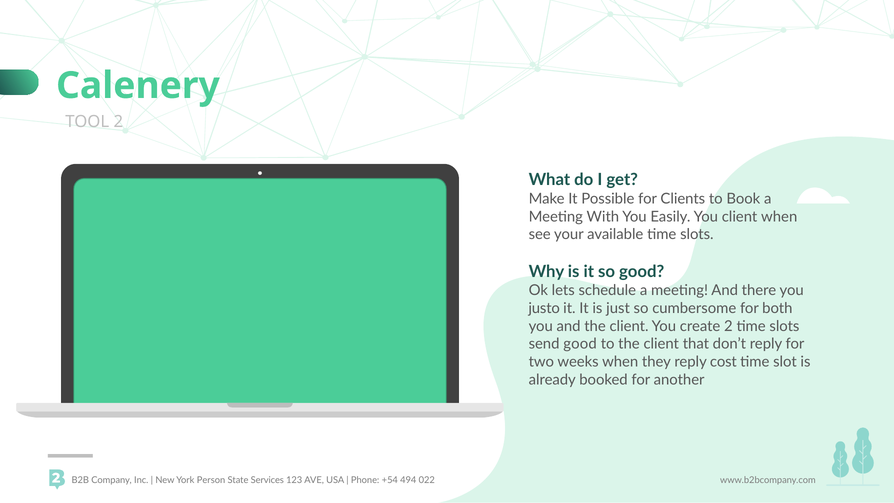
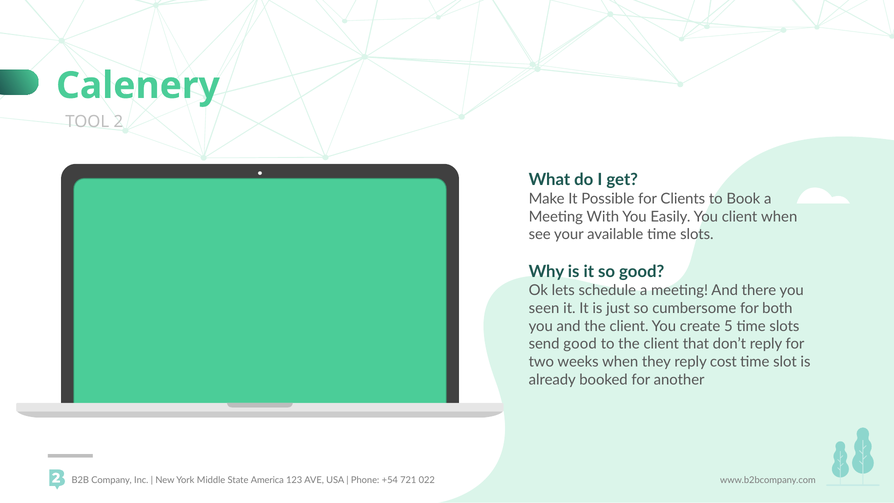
justo: justo -> seen (544, 308)
create 2: 2 -> 5 (728, 326)
Person: Person -> Middle (211, 480)
Services: Services -> America (267, 480)
494: 494 -> 721 (408, 480)
